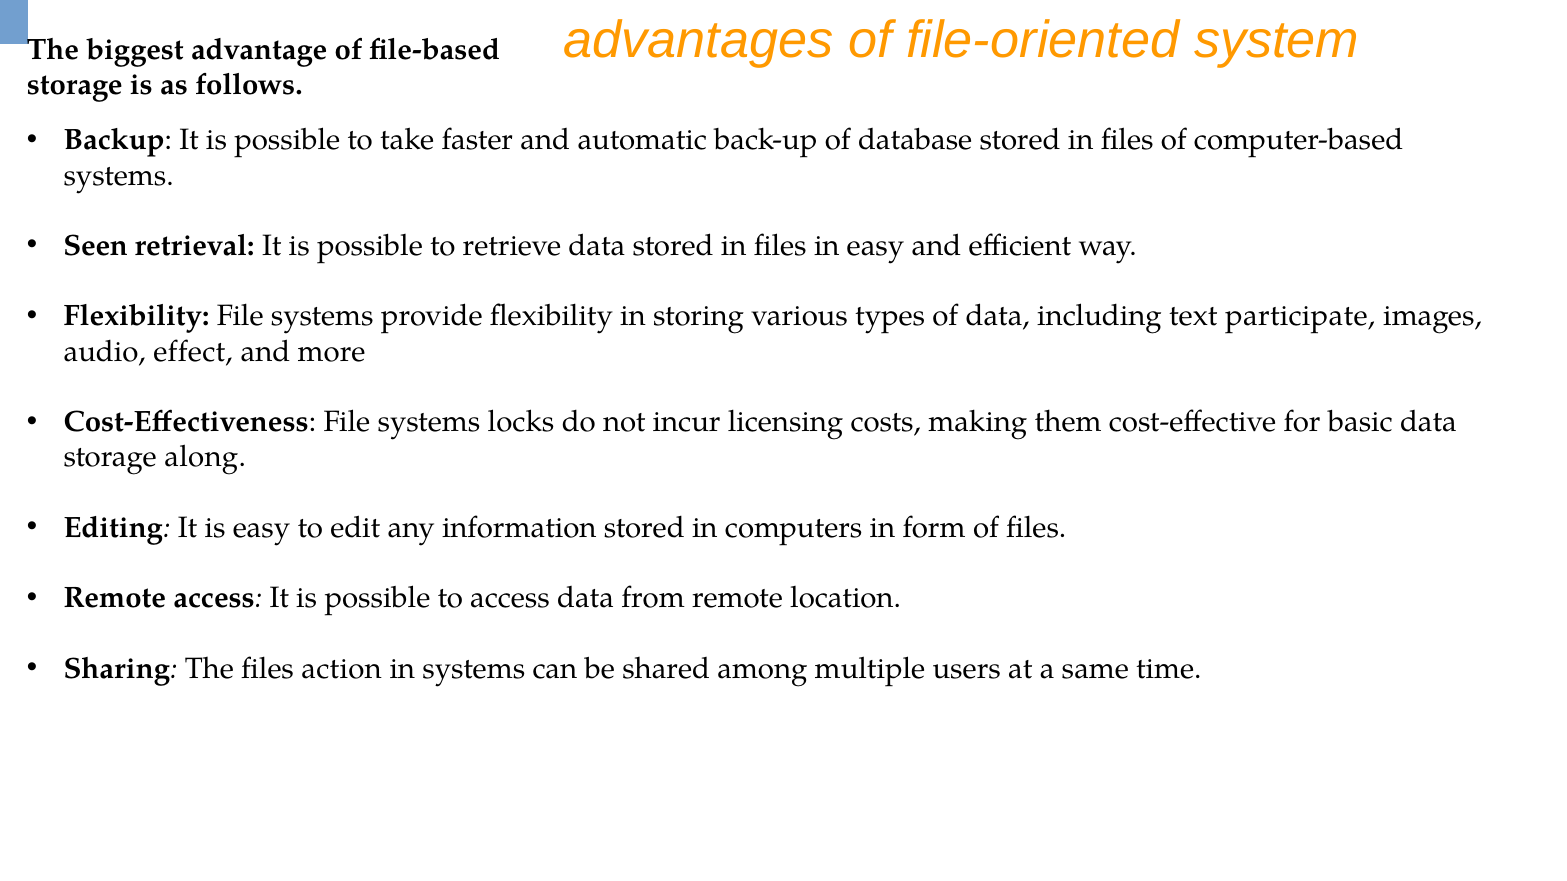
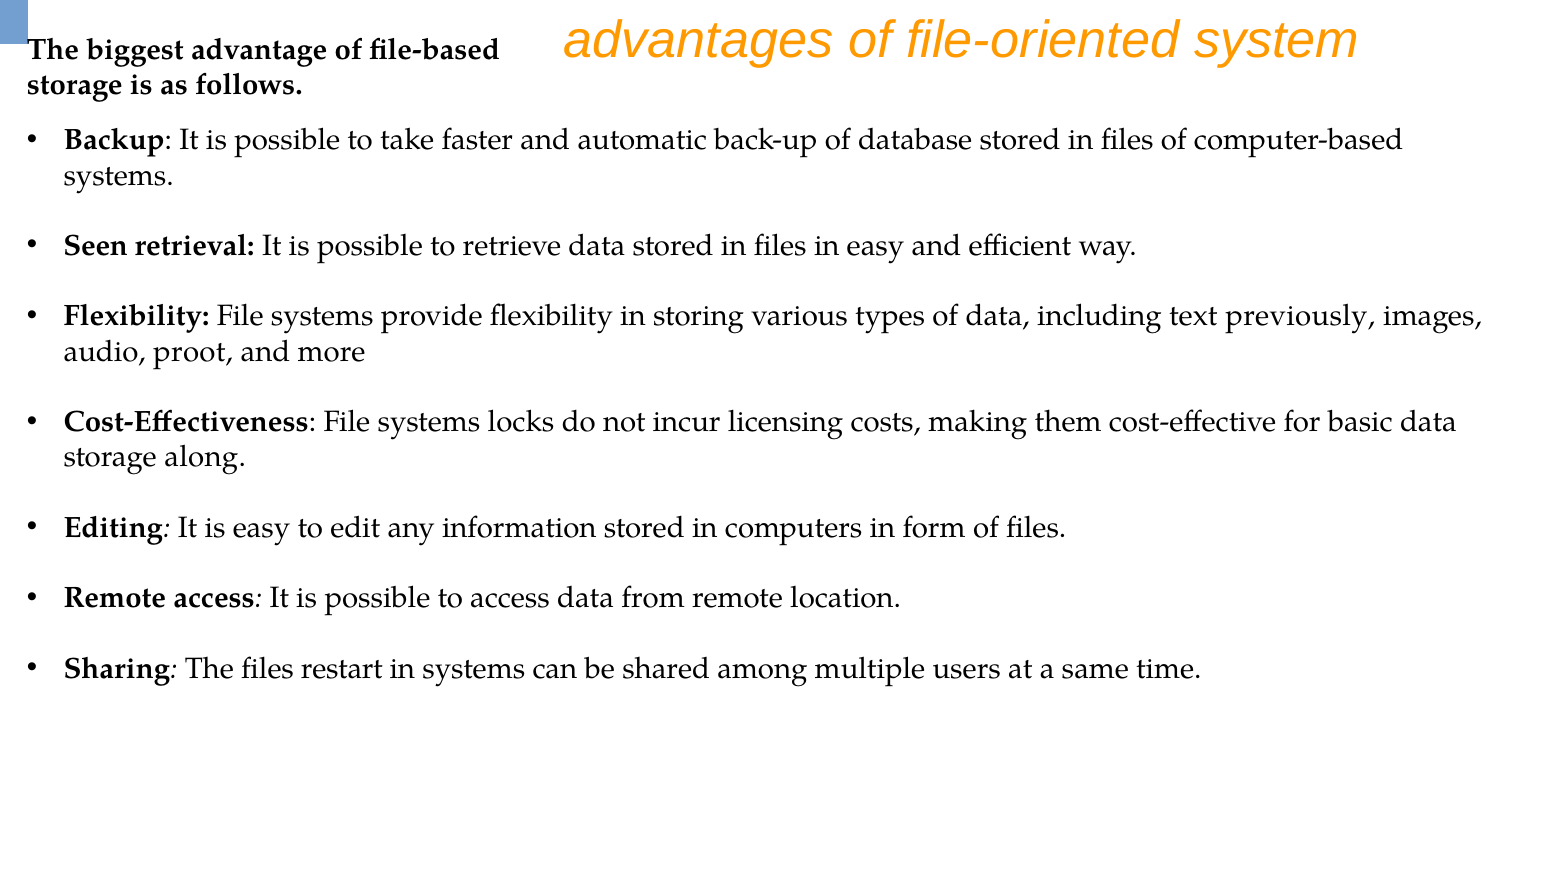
participate: participate -> previously (1300, 316)
effect: effect -> proot (193, 352)
action: action -> restart (342, 669)
